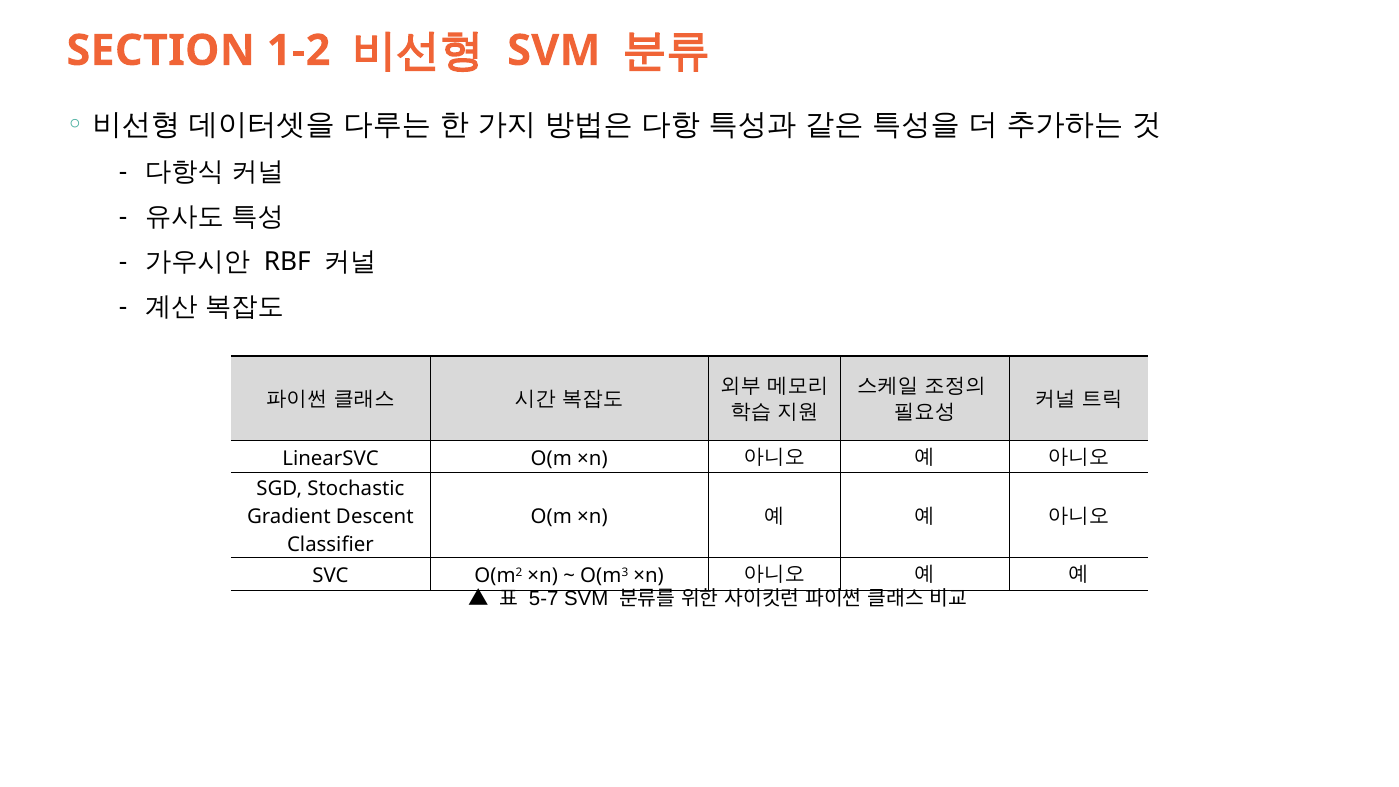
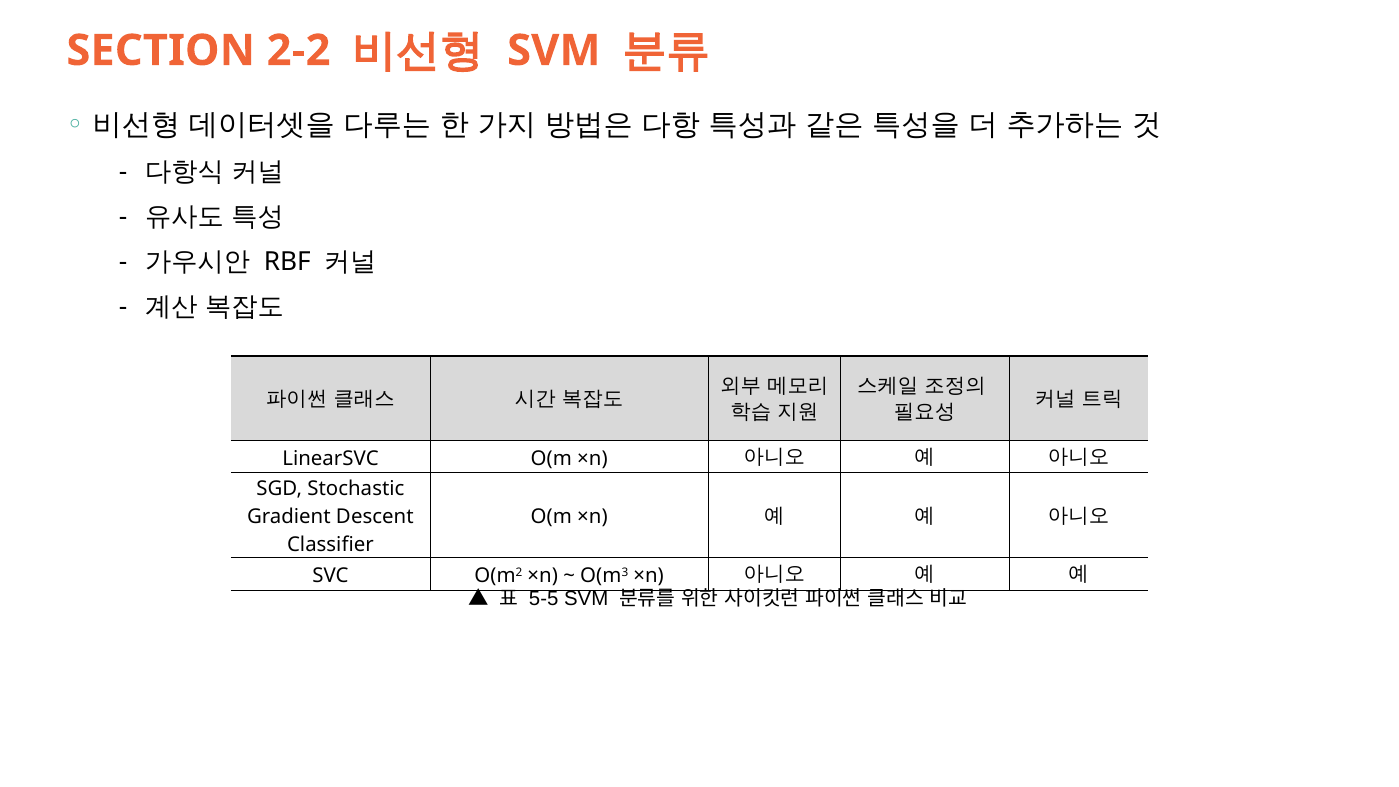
1-2: 1-2 -> 2-2 (299, 51)
5-7: 5-7 -> 5-5 (544, 599)
